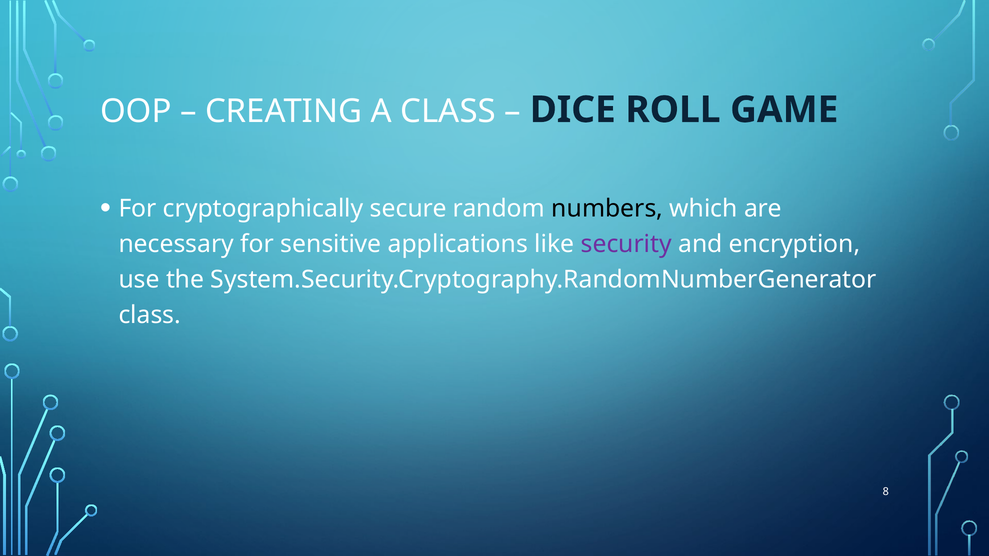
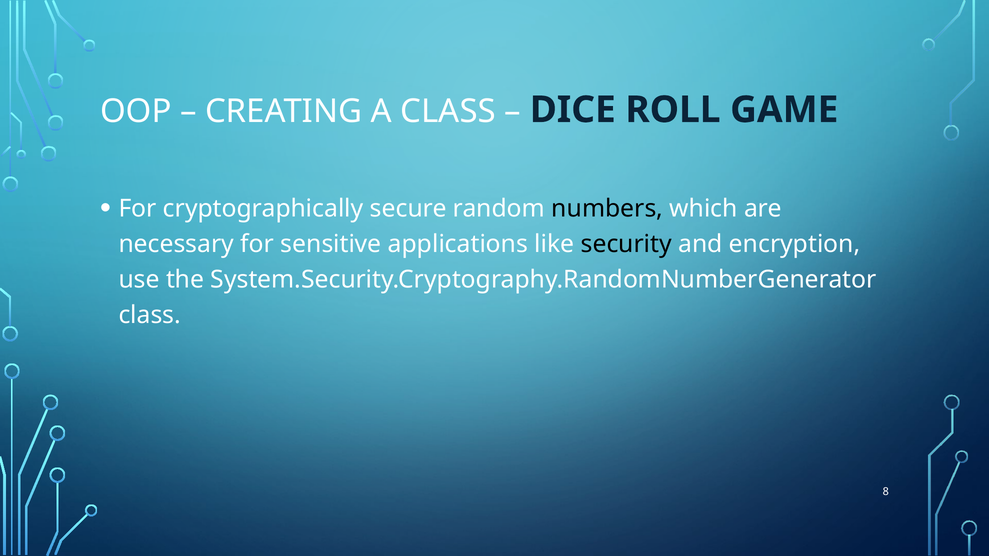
security colour: purple -> black (626, 244)
